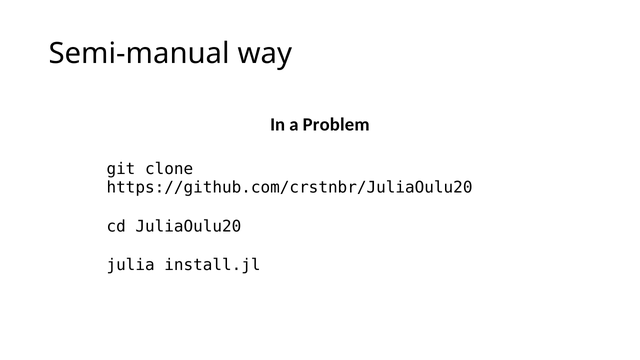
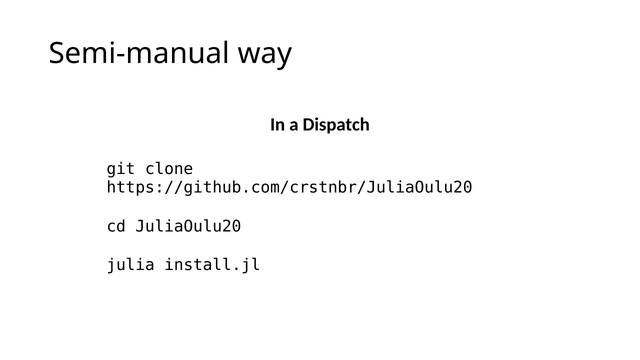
Problem: Problem -> Dispatch (336, 125)
